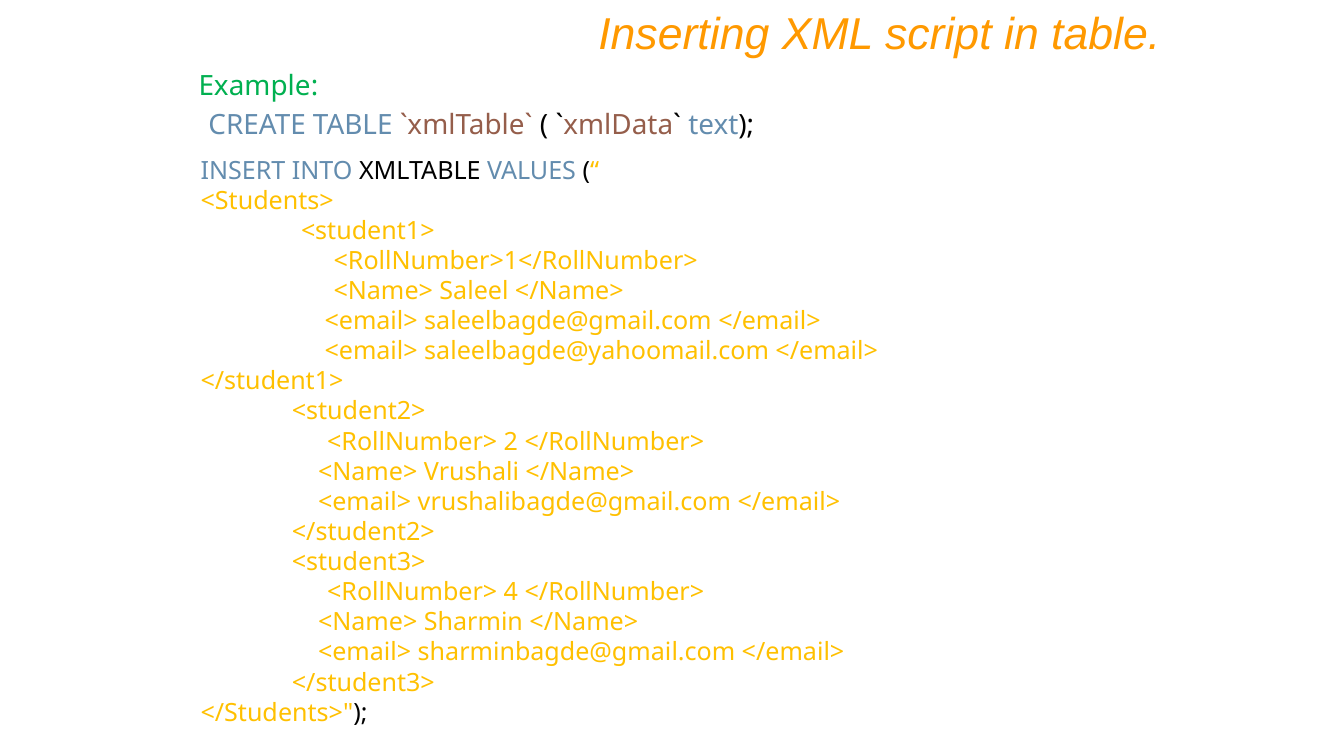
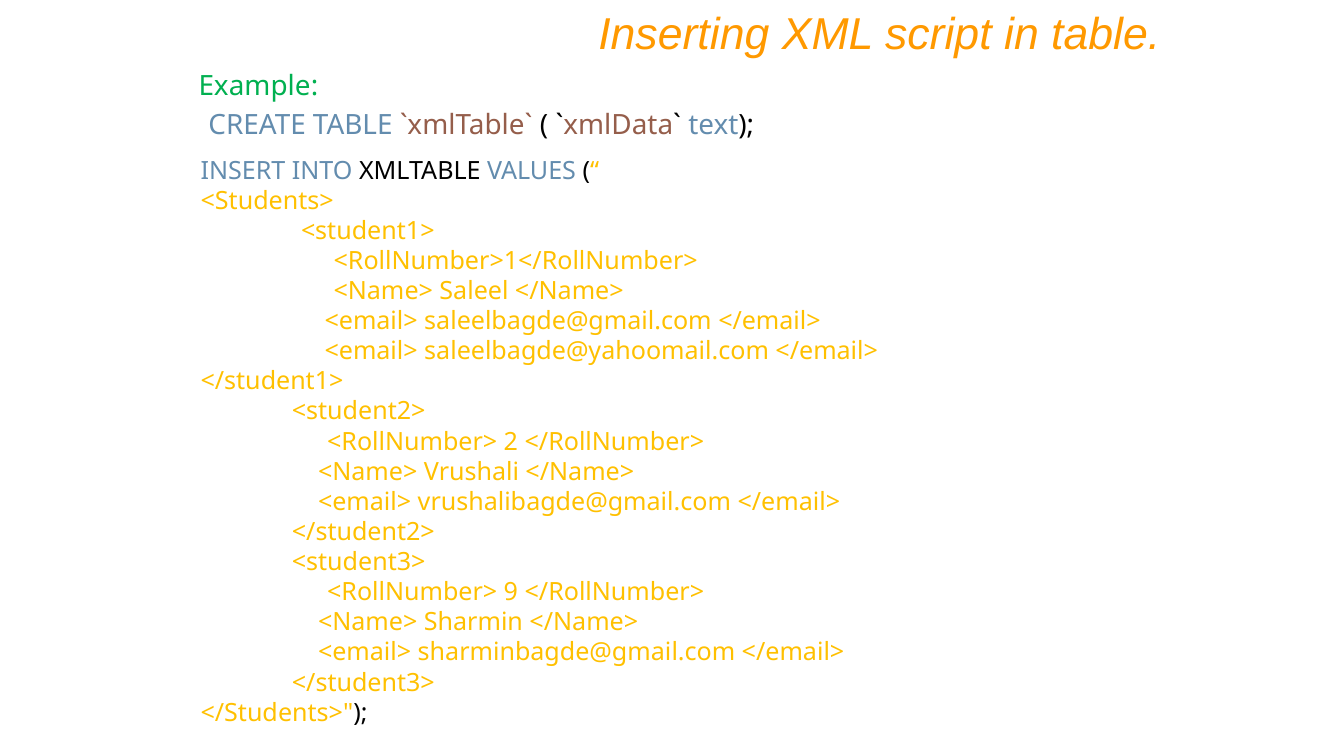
4: 4 -> 9 (511, 592)
